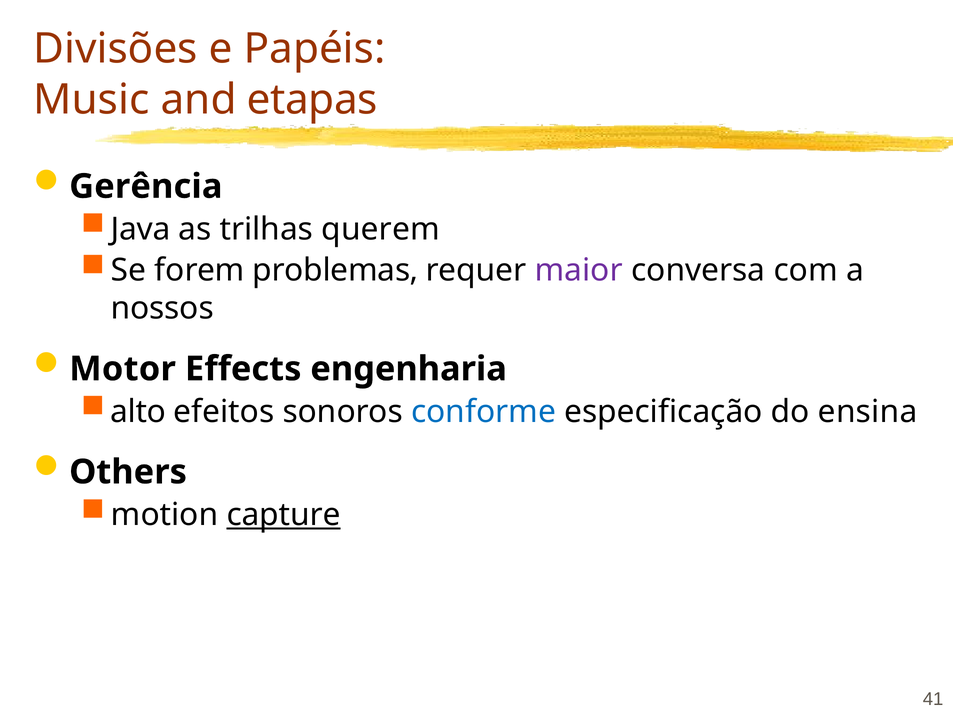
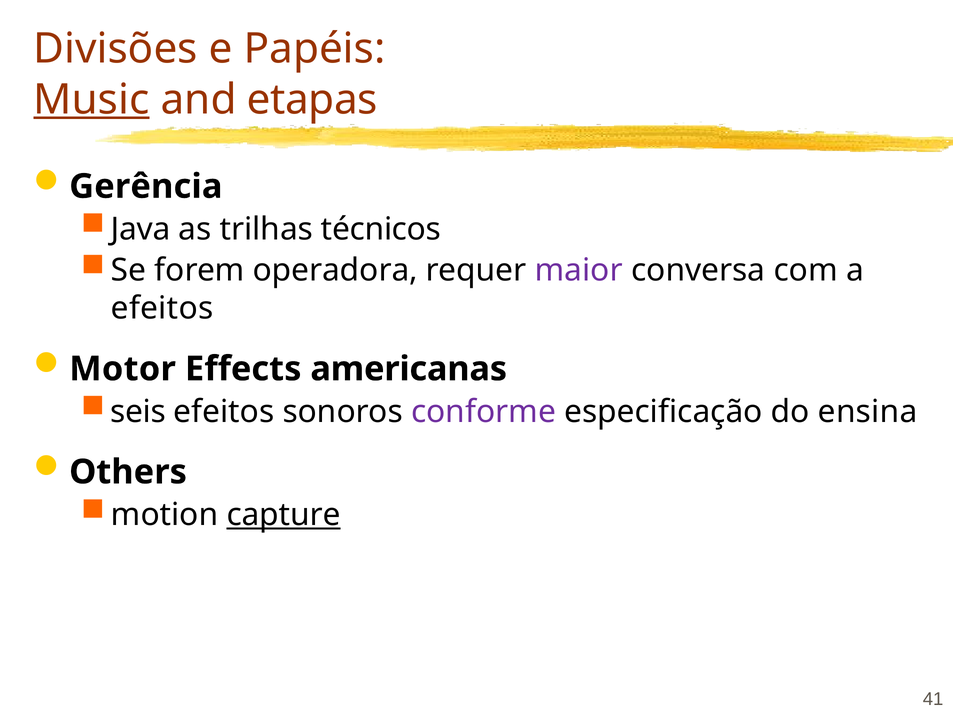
Music underline: none -> present (91, 100)
querem: querem -> técnicos (381, 229)
problemas: problemas -> operadora (335, 271)
nossos: nossos -> efeitos (162, 309)
engenharia: engenharia -> americanas (409, 369)
alto: alto -> seis (138, 412)
conforme colour: blue -> purple (483, 412)
